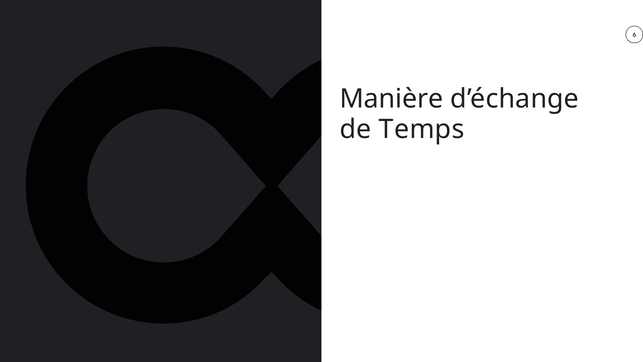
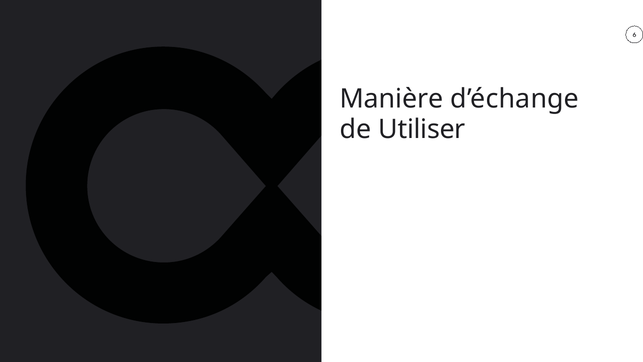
Temps: Temps -> Utiliser (422, 130)
